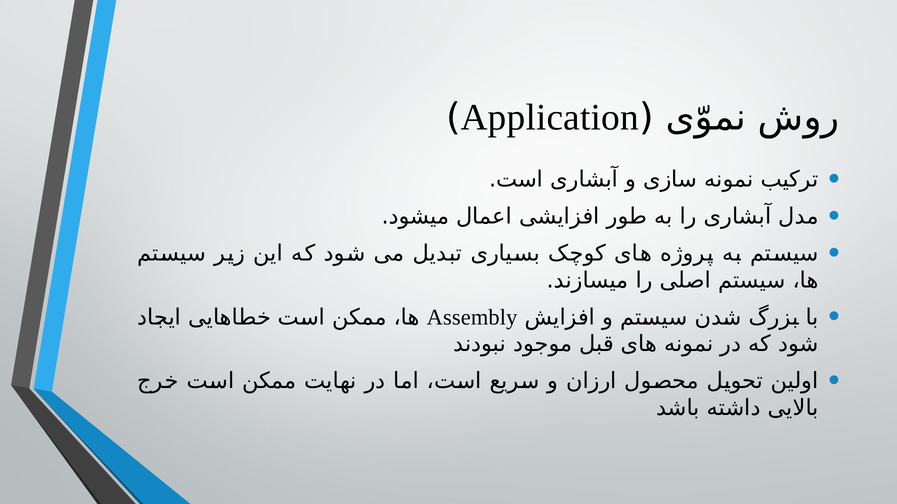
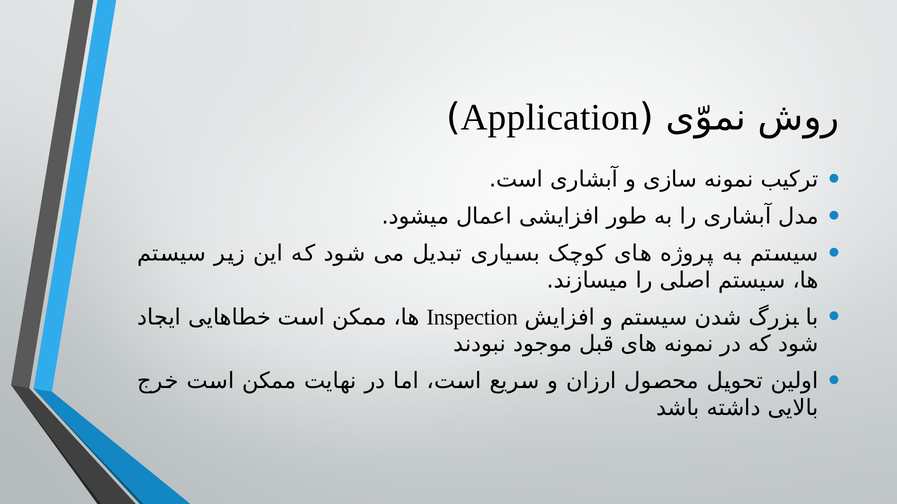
Assembly: Assembly -> Inspection (472, 318)
